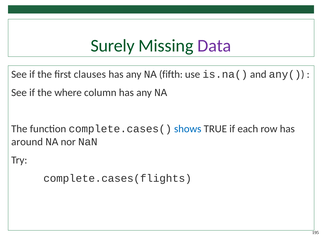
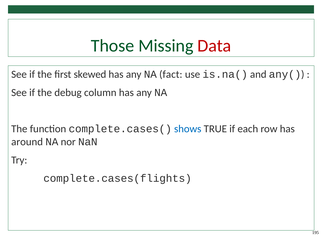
Surely: Surely -> Those (113, 46)
Data colour: purple -> red (214, 46)
clauses: clauses -> skewed (90, 74)
fifth: fifth -> fact (171, 74)
where: where -> debug (68, 93)
